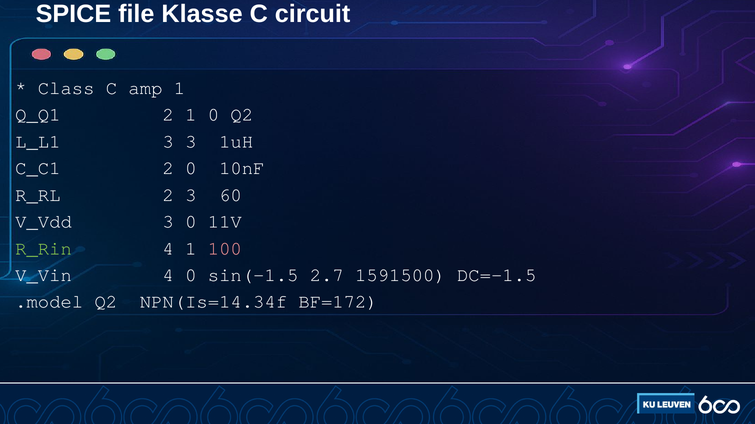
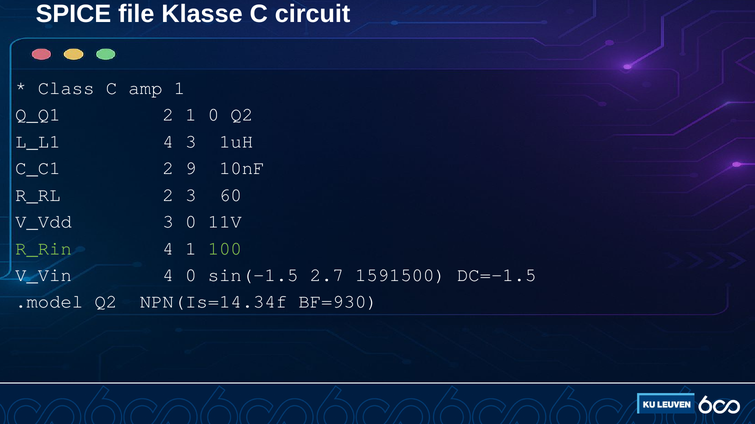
L_L1 3: 3 -> 4 (168, 142)
2 0: 0 -> 9 (191, 168)
100 colour: pink -> light green (225, 249)
BF=172: BF=172 -> BF=930 (338, 302)
